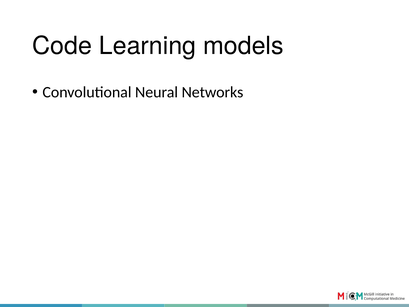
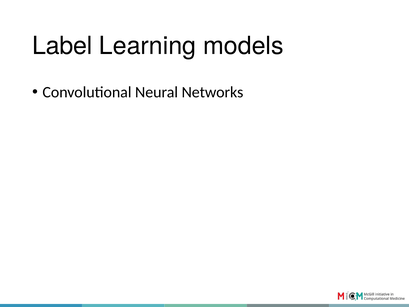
Code: Code -> Label (62, 46)
